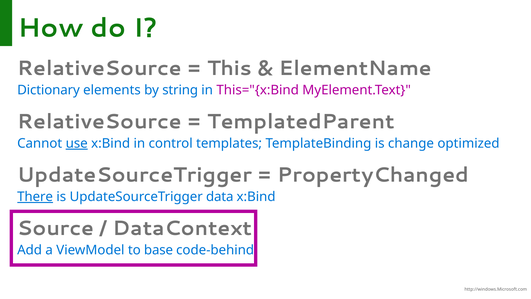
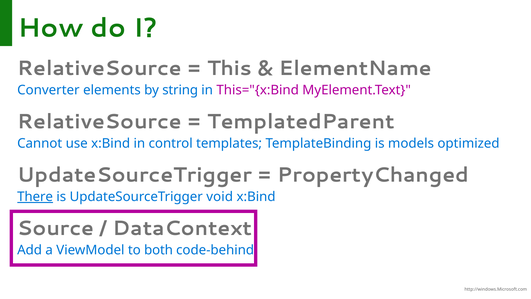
Dictionary: Dictionary -> Converter (48, 90)
use underline: present -> none (77, 143)
change: change -> models (411, 143)
data: data -> void (220, 197)
base: base -> both (159, 250)
